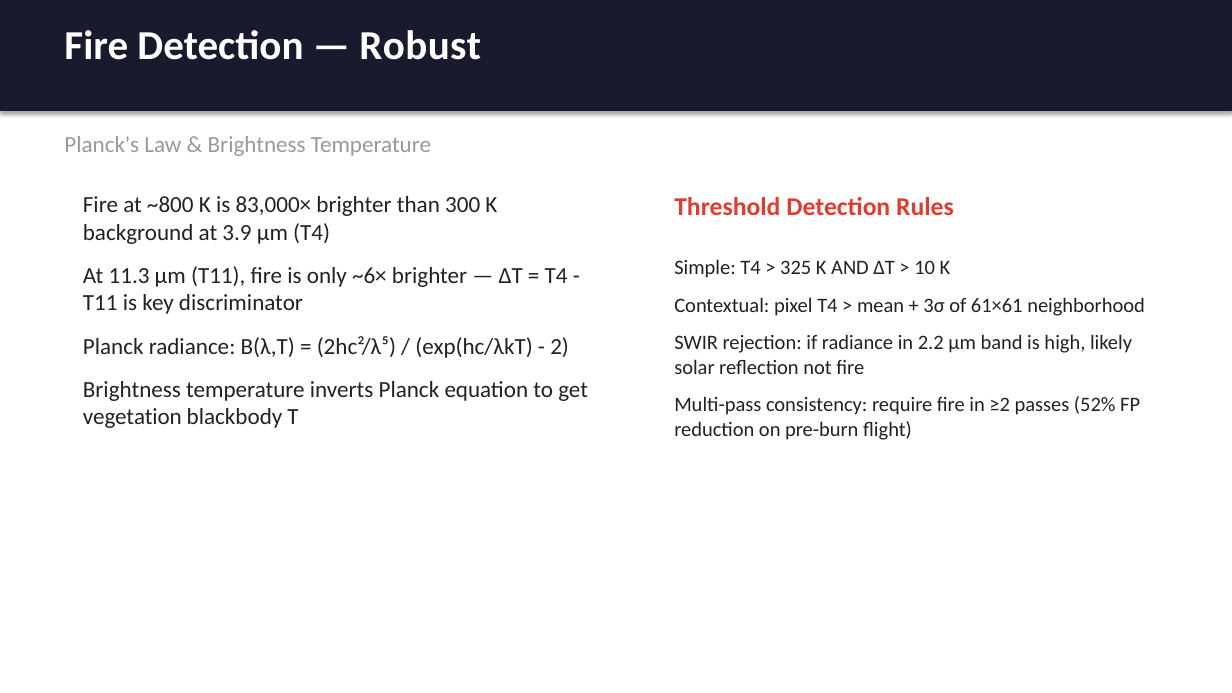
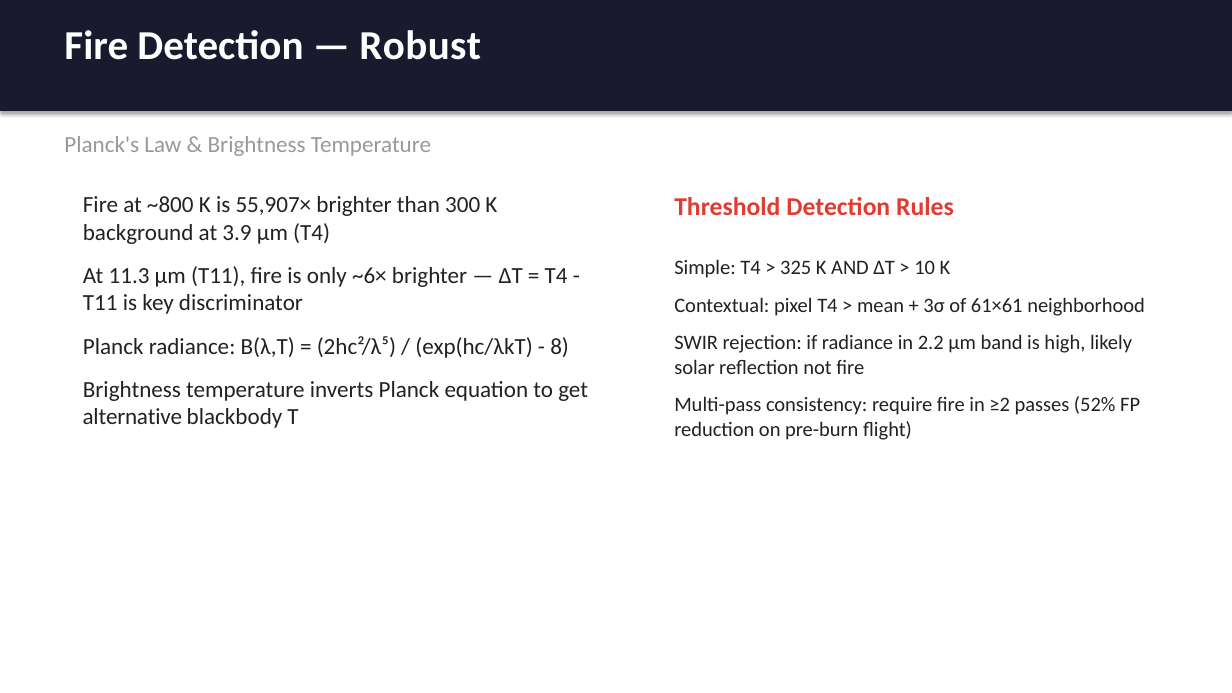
83,000×: 83,000× -> 55,907× (273, 205)
2: 2 -> 8 (560, 346)
vegetation: vegetation -> alternative (132, 417)
